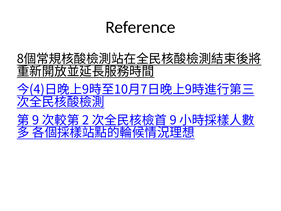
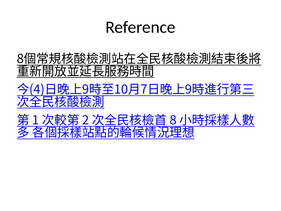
9: 9 -> 1 (36, 120)
9: 9 -> 8 (173, 120)
